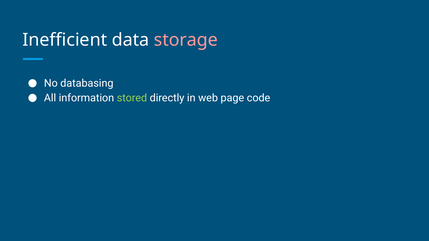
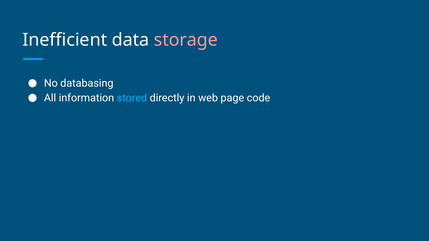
stored colour: light green -> light blue (132, 98)
